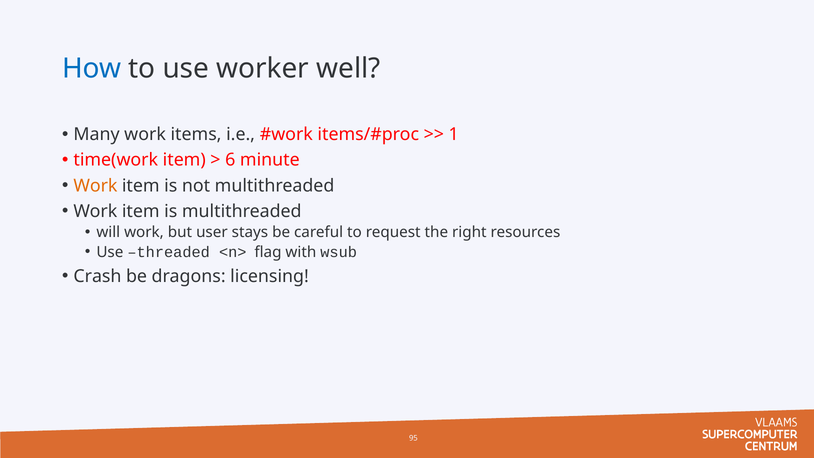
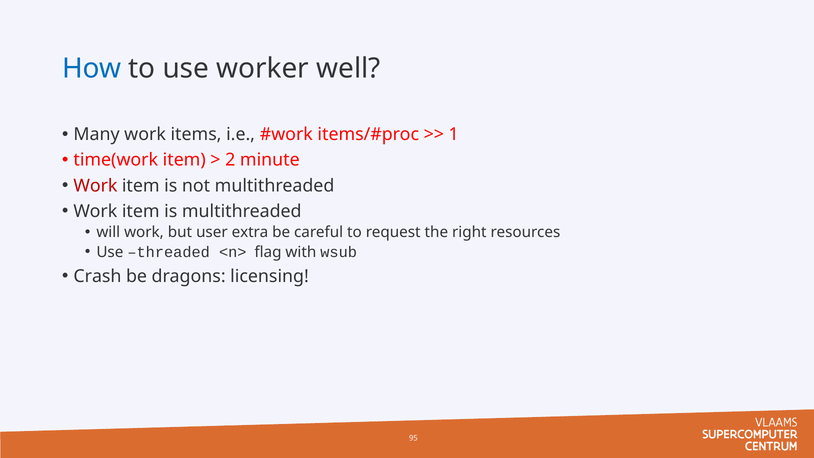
6: 6 -> 2 (230, 160)
Work colour: orange -> red (95, 186)
stays: stays -> extra (250, 232)
